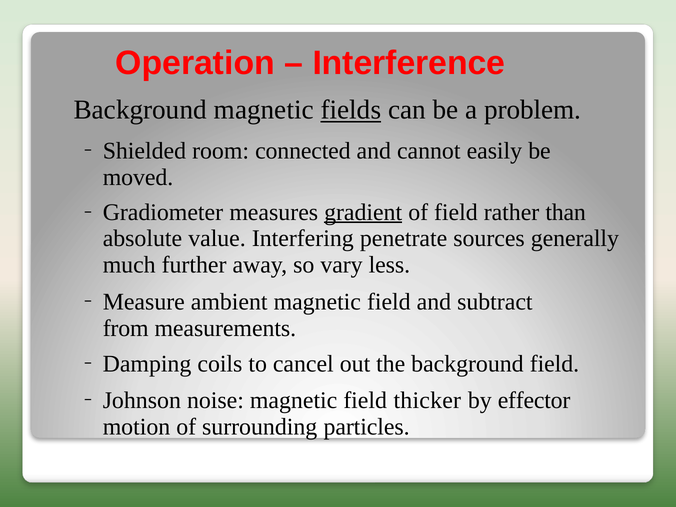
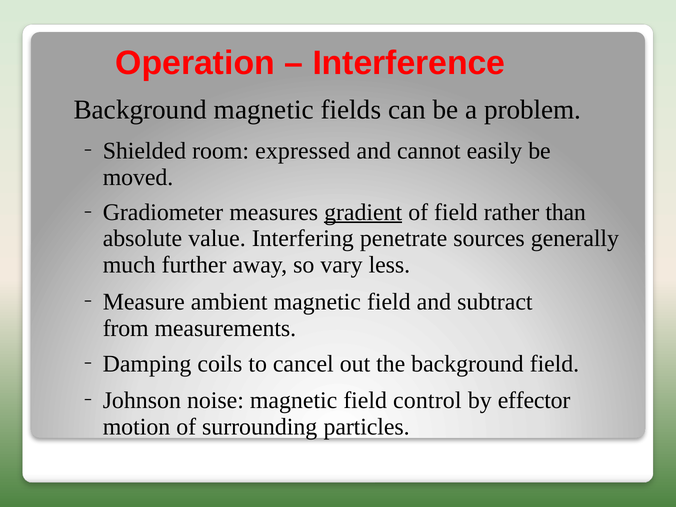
fields underline: present -> none (351, 110)
connected: connected -> expressed (303, 151)
thicker: thicker -> control (427, 400)
